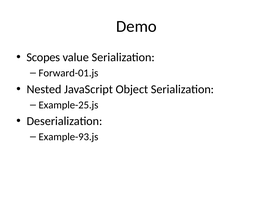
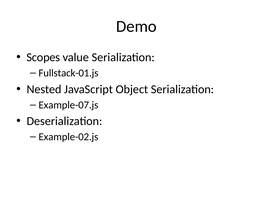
Forward-01.js: Forward-01.js -> Fullstack-01.js (68, 73)
Example-25.js: Example-25.js -> Example-07.js (68, 105)
Example-93.js: Example-93.js -> Example-02.js (68, 137)
